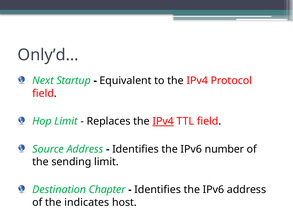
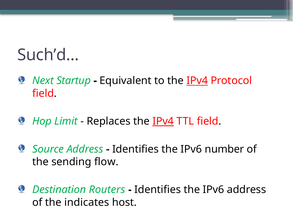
Only’d…: Only’d… -> Such’d… (48, 55)
IPv4 underline: none -> present (197, 81)
sending limit: limit -> flow (106, 162)
Chapter: Chapter -> Routers (107, 189)
